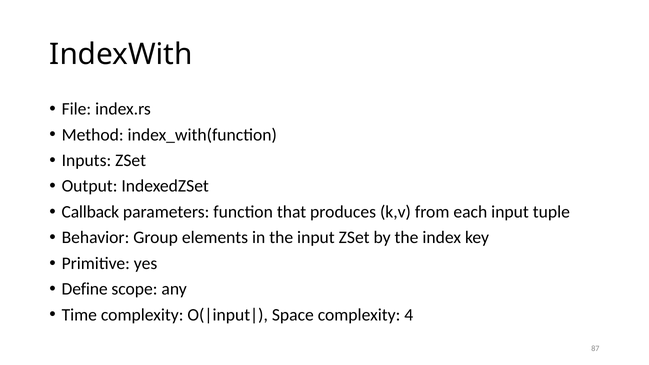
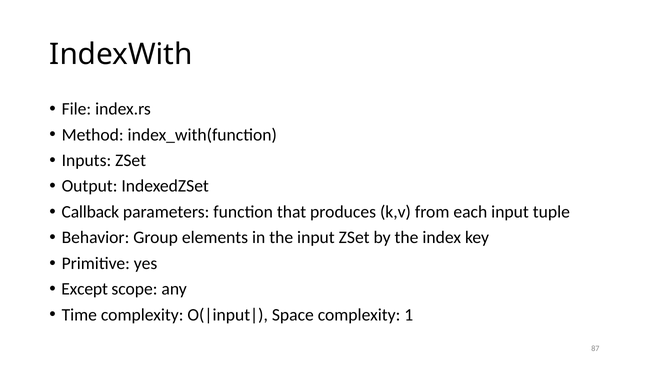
Define: Define -> Except (85, 289)
4: 4 -> 1 (409, 315)
